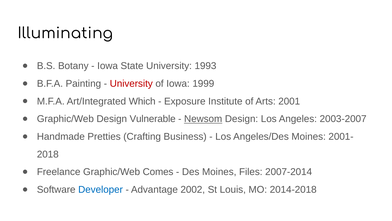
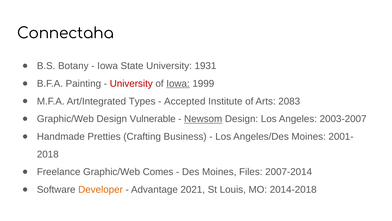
Illuminating: Illuminating -> Connectaha (65, 33)
1993: 1993 -> 1931 (205, 66)
Iowa underline: none -> present (178, 83)
Which: Which -> Types (142, 101)
Exposure: Exposure -> Accepted (185, 101)
2001: 2001 -> 2083 (289, 101)
Developer colour: blue -> orange (101, 189)
2002: 2002 -> 2021 (193, 189)
